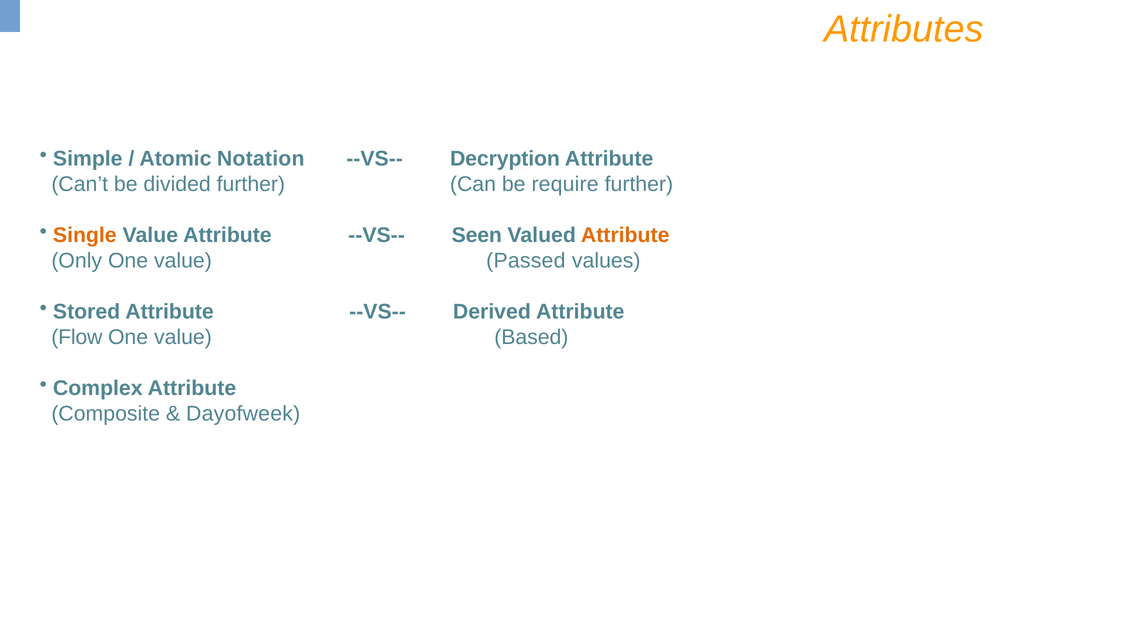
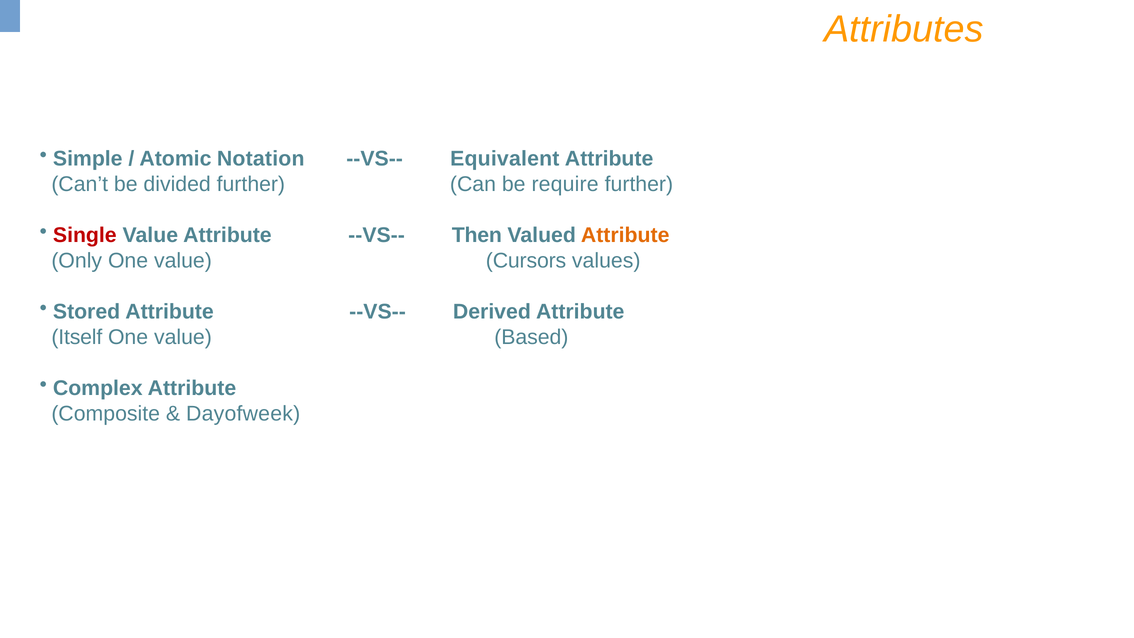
Decryption: Decryption -> Equivalent (505, 158)
Single colour: orange -> red (85, 235)
Seen: Seen -> Then (477, 235)
Passed: Passed -> Cursors (526, 261)
Flow: Flow -> Itself (77, 337)
